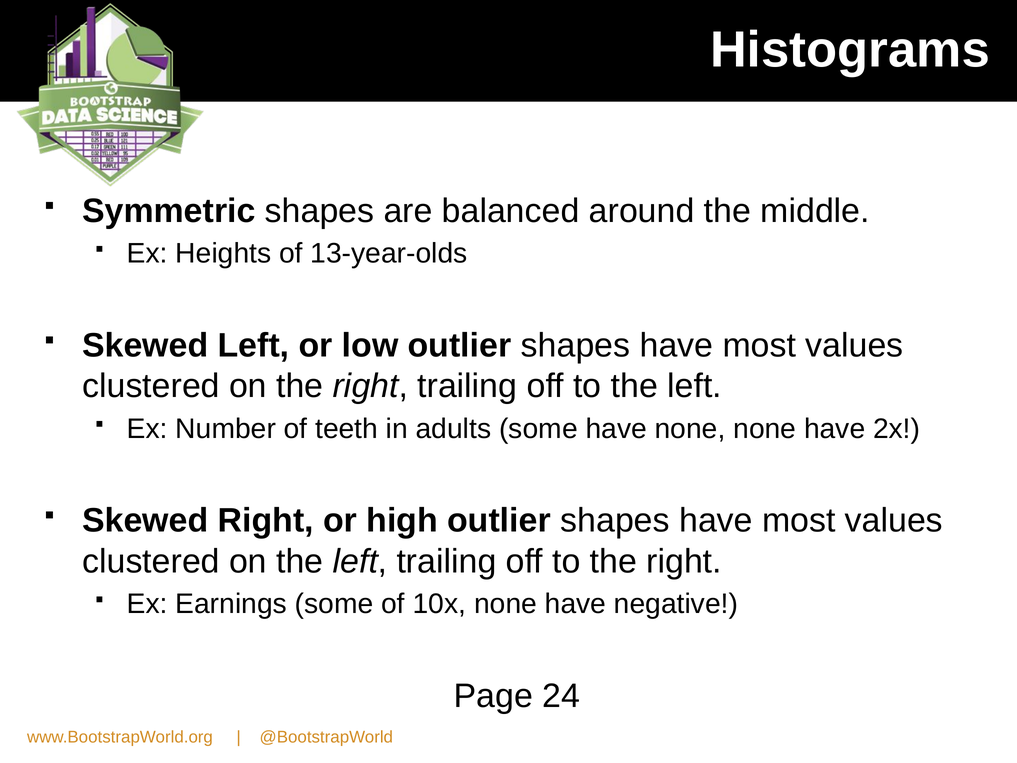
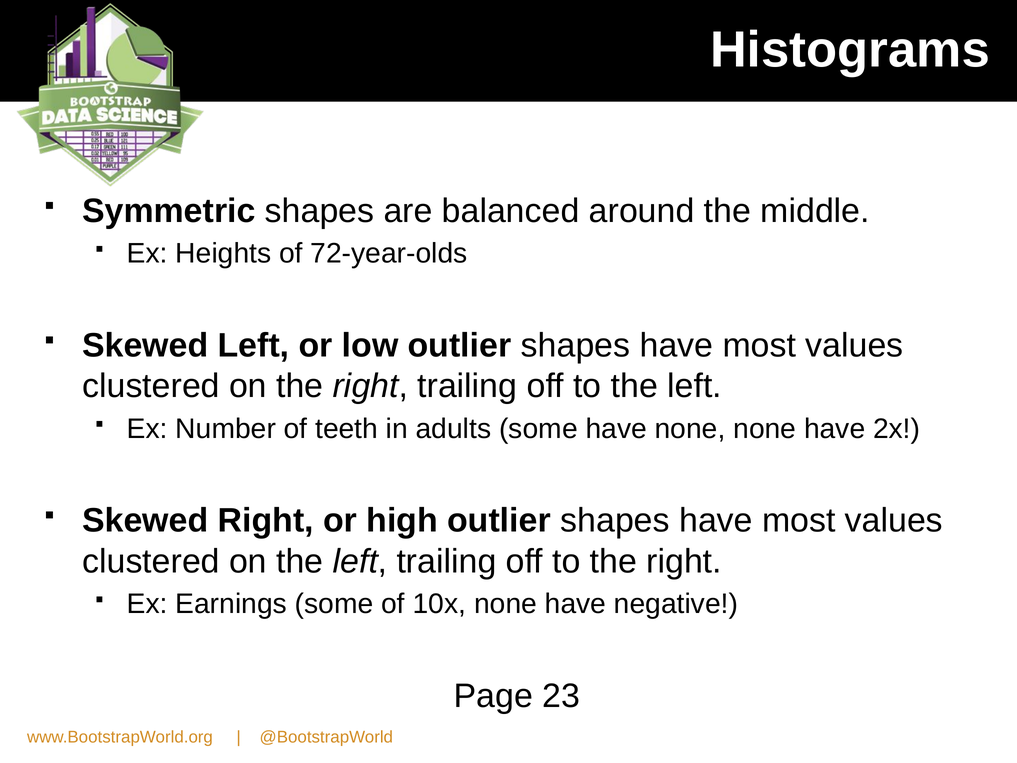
13-year-olds: 13-year-olds -> 72-year-olds (389, 253)
24: 24 -> 23 (561, 696)
